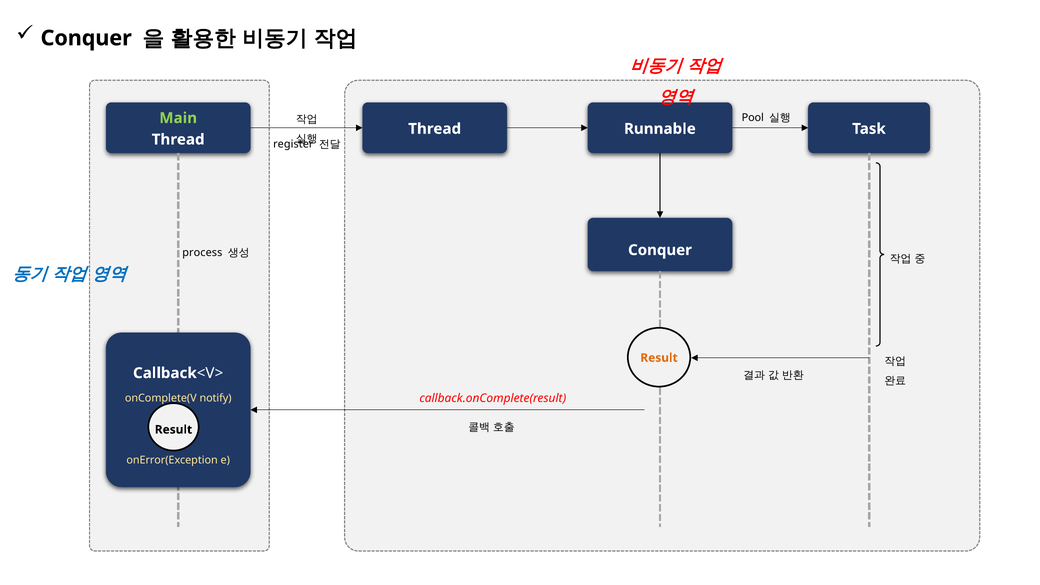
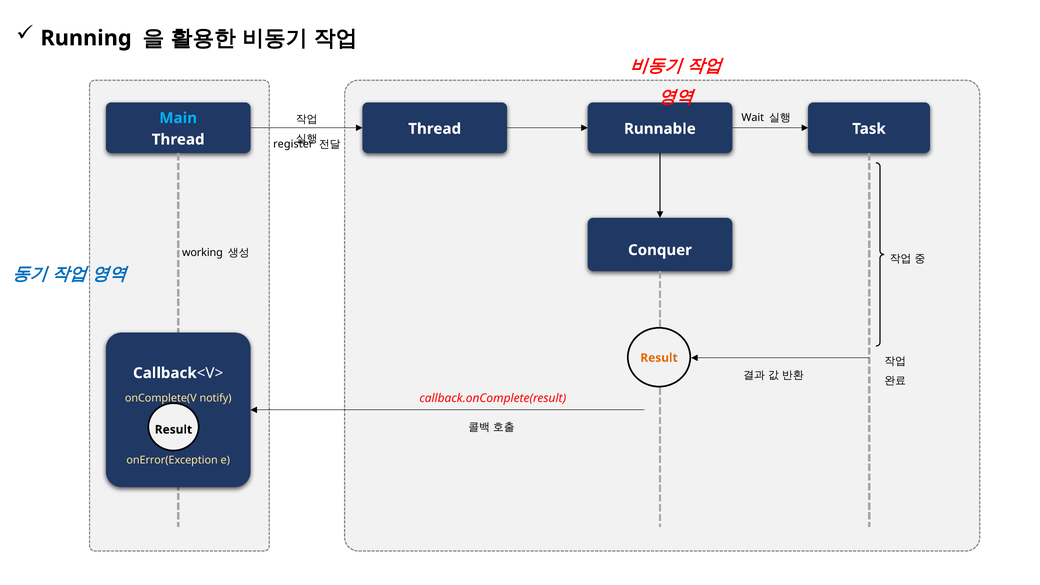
Conquer: Conquer -> Running (86, 38)
Pool: Pool -> Wait (753, 118)
Main colour: light green -> light blue (178, 118)
process: process -> working (202, 253)
